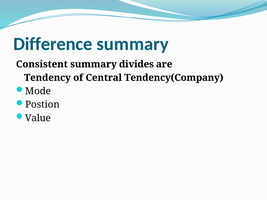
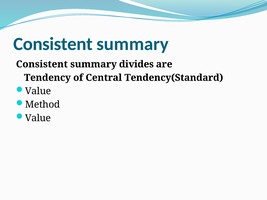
Difference: Difference -> Consistent (53, 44)
Tendency(Company: Tendency(Company -> Tendency(Standard (174, 78)
Mode: Mode -> Value (38, 91)
Postion: Postion -> Method (43, 105)
